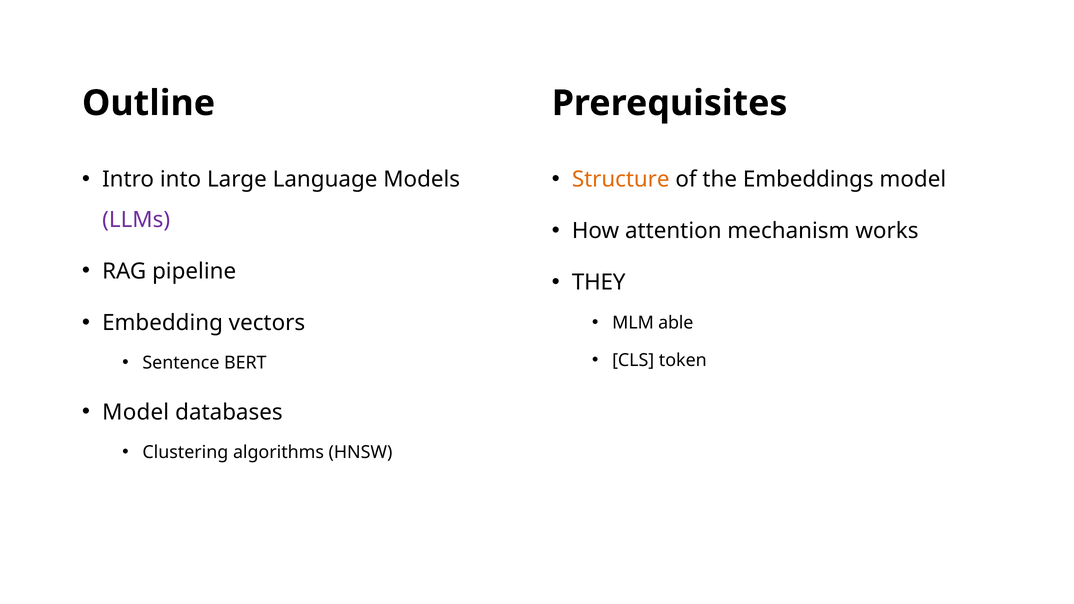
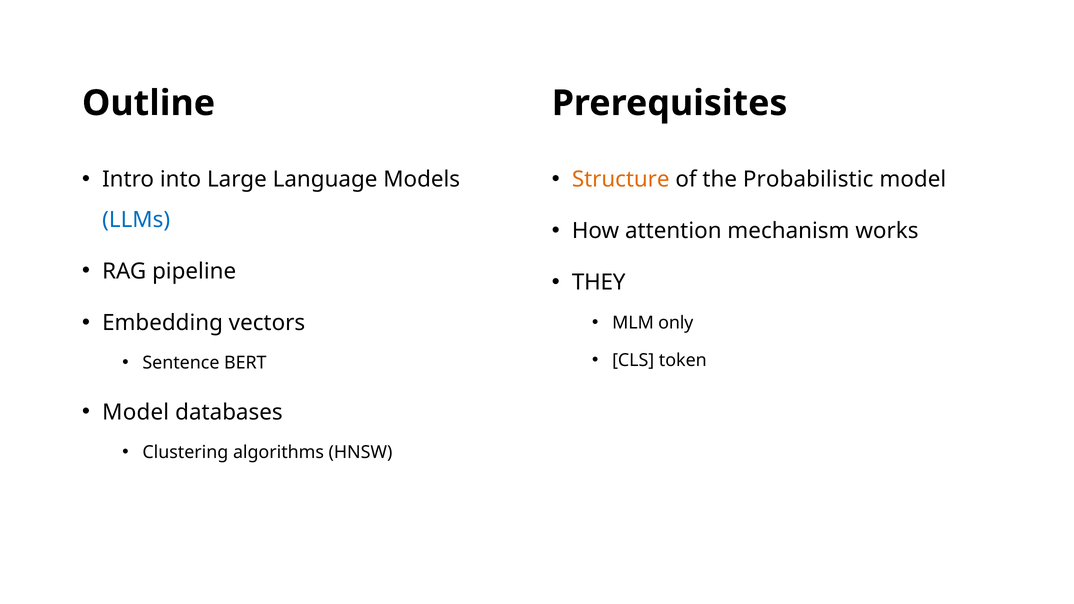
Embeddings: Embeddings -> Probabilistic (808, 180)
LLMs colour: purple -> blue (136, 220)
able: able -> only (676, 323)
